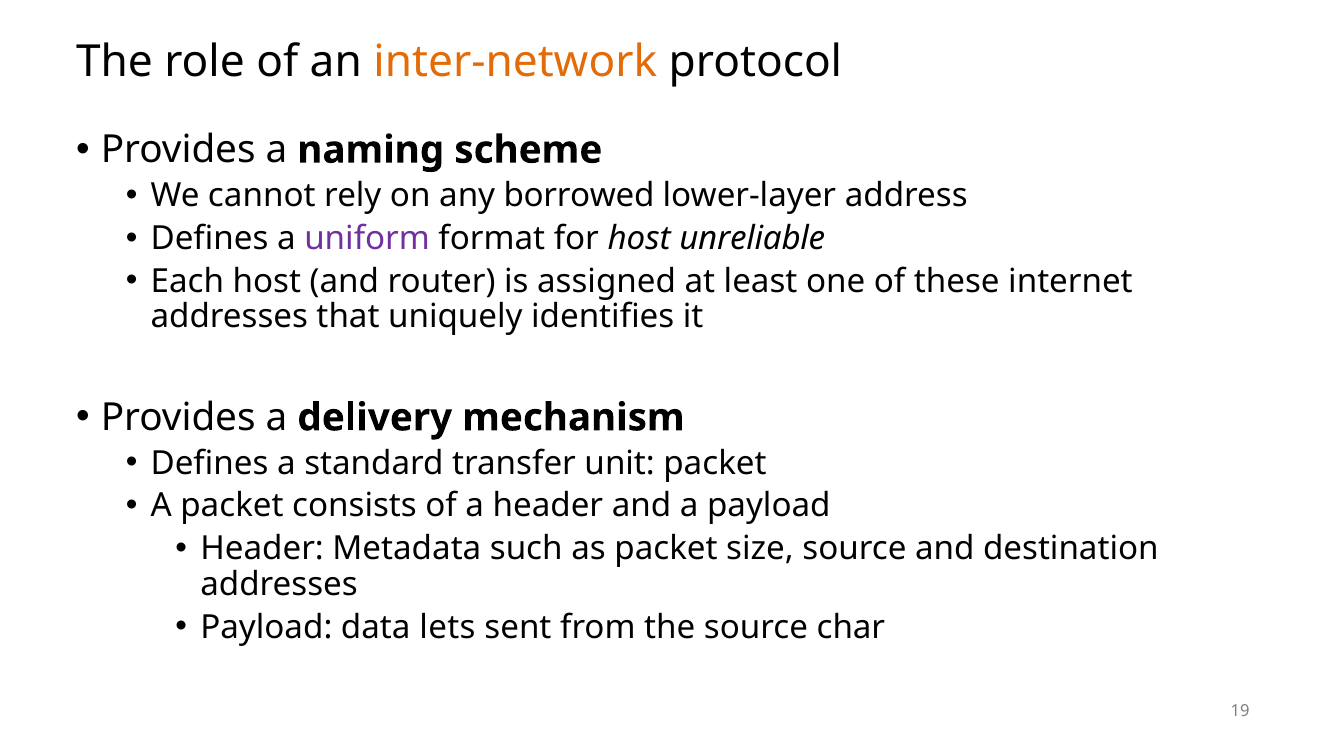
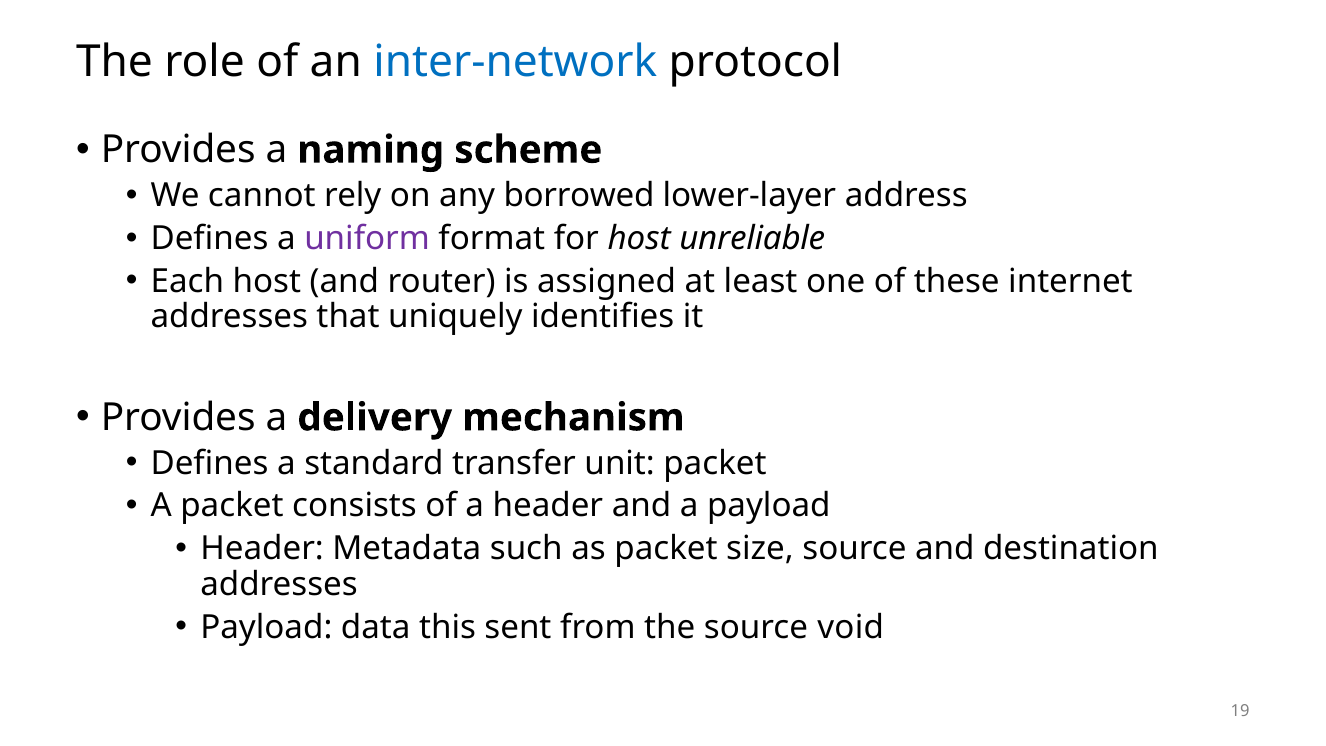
inter-network colour: orange -> blue (515, 62)
lets: lets -> this (448, 627)
char: char -> void (851, 627)
